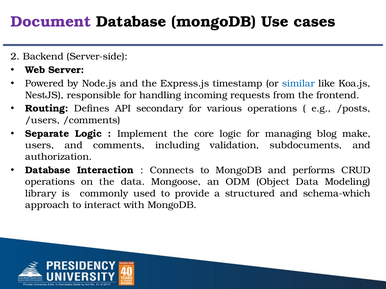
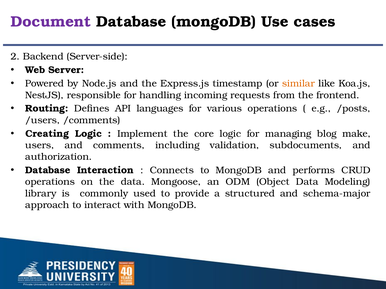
similar colour: blue -> orange (298, 84)
secondary: secondary -> languages (160, 109)
Separate: Separate -> Creating (47, 134)
schema-which: schema-which -> schema-major (337, 194)
